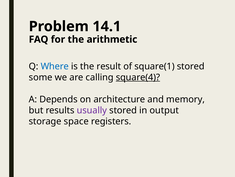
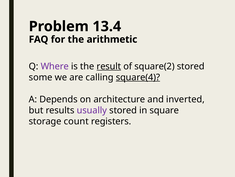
14.1: 14.1 -> 13.4 (107, 26)
Where colour: blue -> purple (55, 66)
result underline: none -> present (109, 66)
square(1: square(1 -> square(2 (154, 66)
memory: memory -> inverted (185, 99)
output: output -> square (164, 110)
space: space -> count (76, 121)
